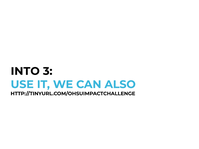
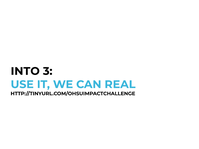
ALSO: ALSO -> REAL (120, 85)
